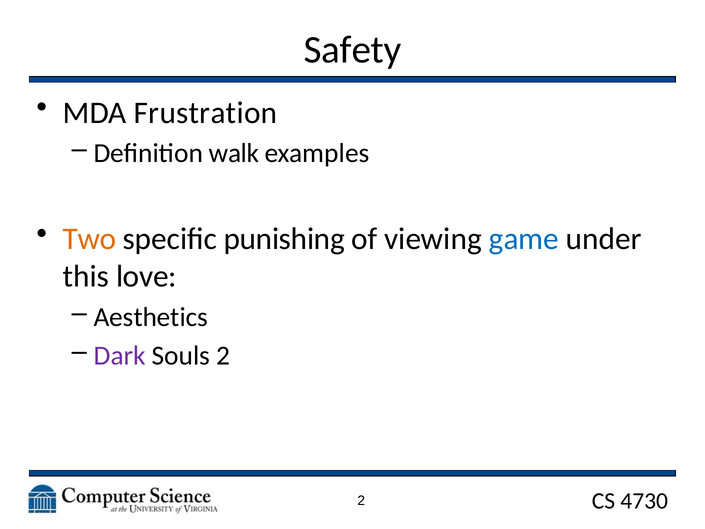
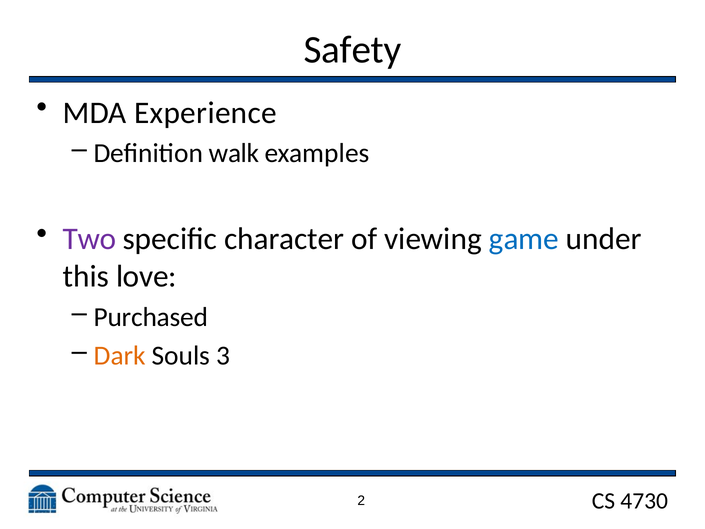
Frustration: Frustration -> Experience (206, 113)
Two colour: orange -> purple (89, 239)
punishing: punishing -> character (284, 239)
Aesthetics: Aesthetics -> Purchased (151, 317)
Dark colour: purple -> orange (120, 355)
Souls 2: 2 -> 3 (223, 355)
